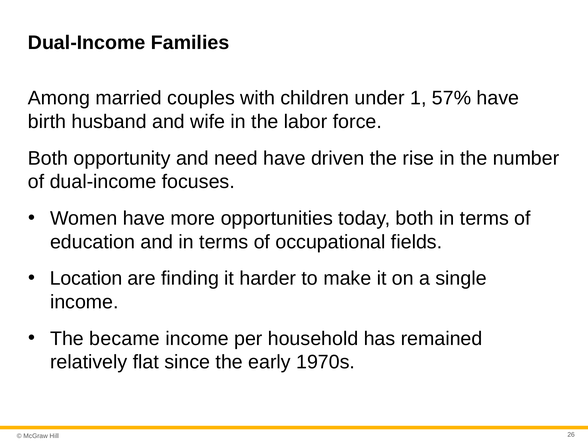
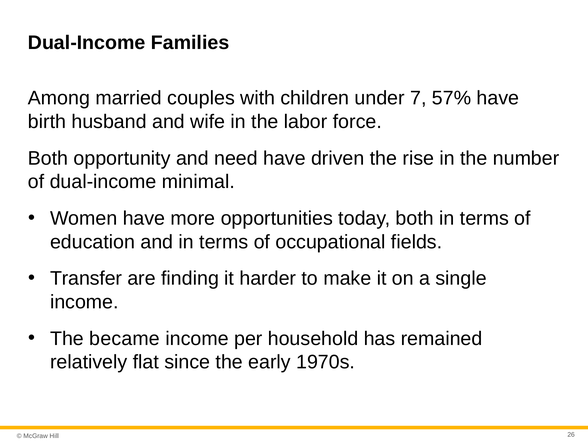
1: 1 -> 7 (418, 98)
focuses: focuses -> minimal (198, 182)
Location: Location -> Transfer (86, 278)
